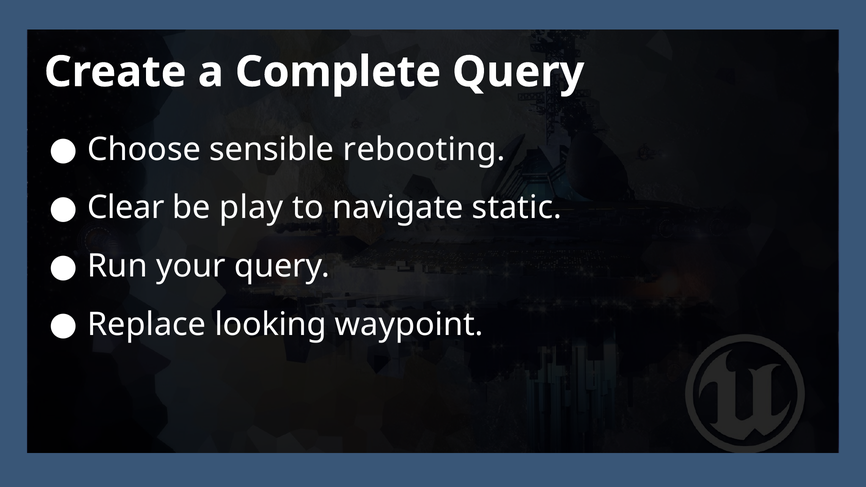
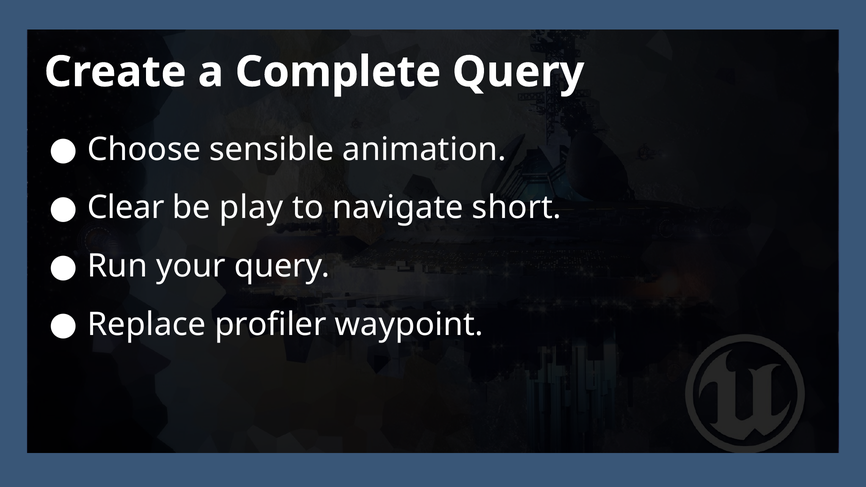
rebooting: rebooting -> animation (424, 149)
static: static -> short (517, 208)
looking: looking -> profiler (271, 325)
